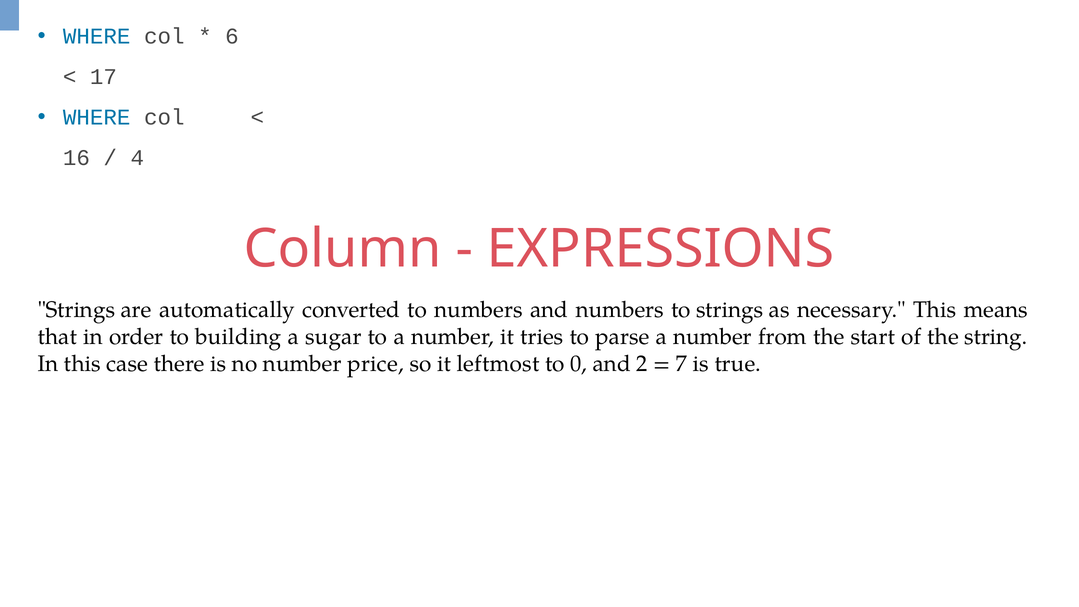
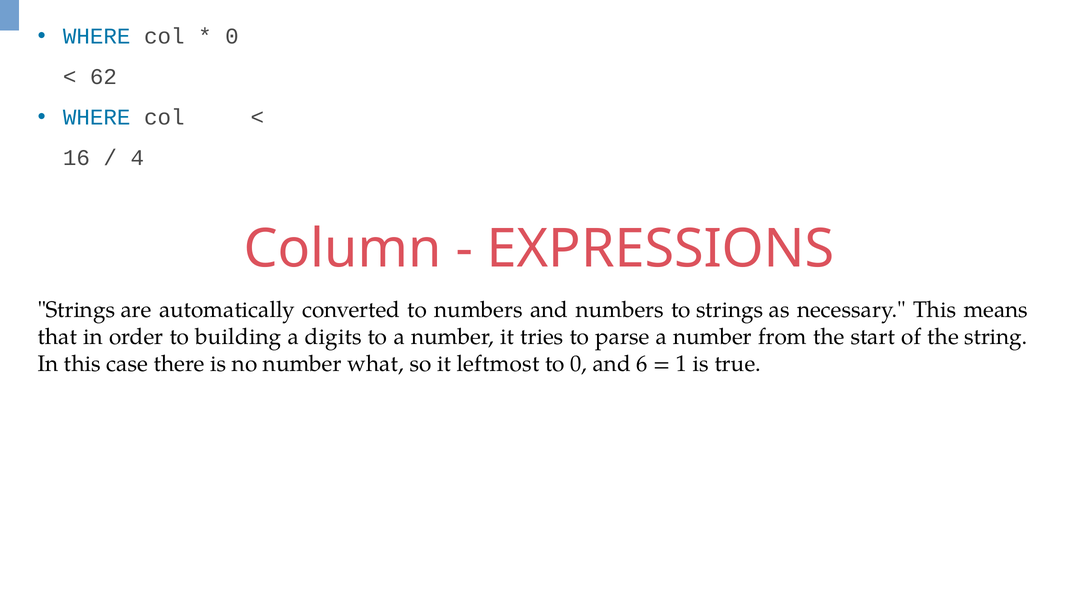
6: 6 -> 0 (232, 36)
17: 17 -> 62 (103, 77)
sugar: sugar -> digits (333, 337)
price: price -> what (376, 364)
2: 2 -> 6 (642, 364)
7: 7 -> 1 (682, 364)
